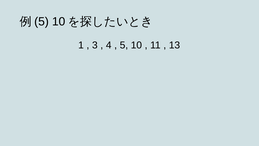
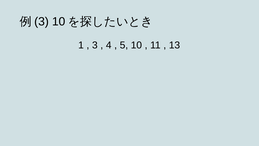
5: 5 -> 3 (42, 22)
